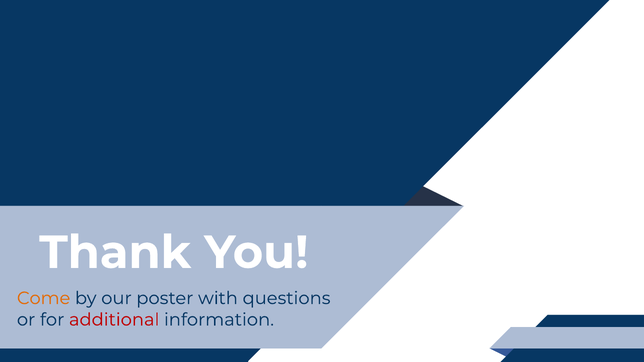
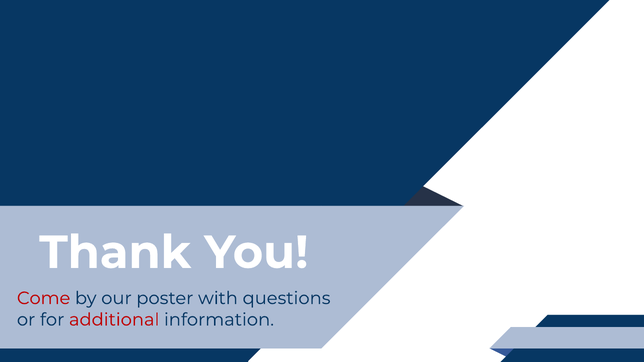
Come colour: orange -> red (44, 298)
